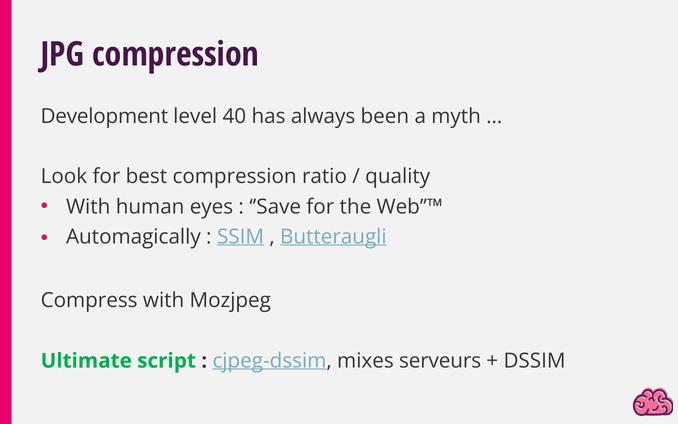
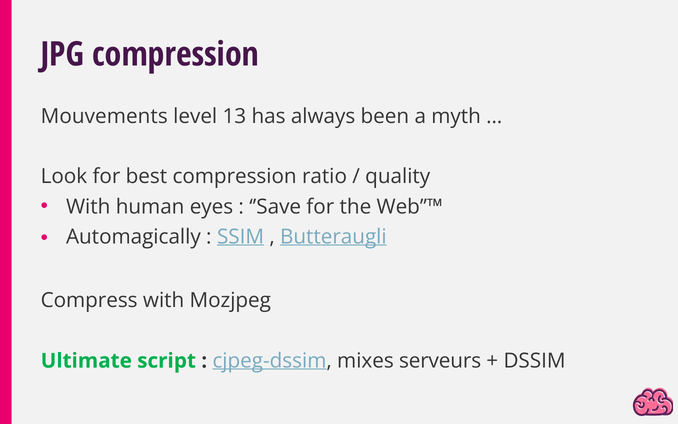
Development: Development -> Mouvements (104, 116)
40: 40 -> 13 (234, 116)
